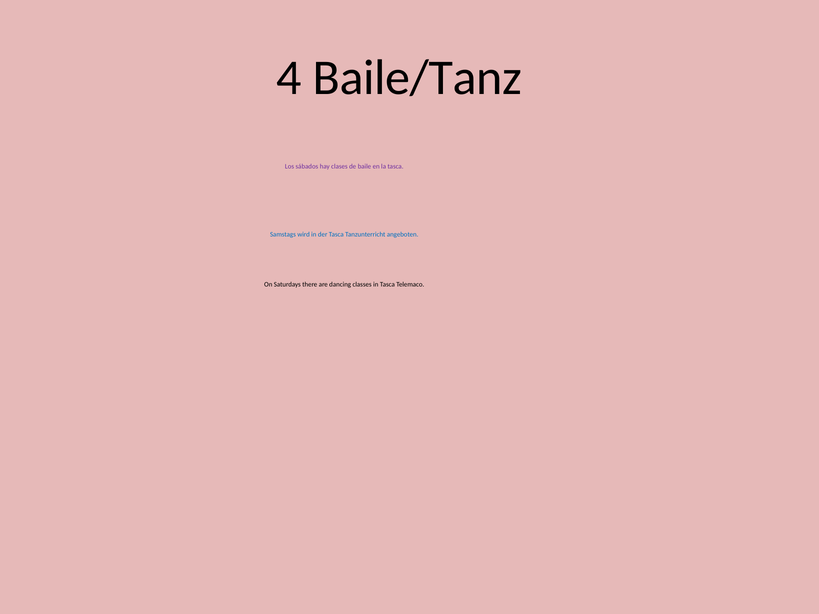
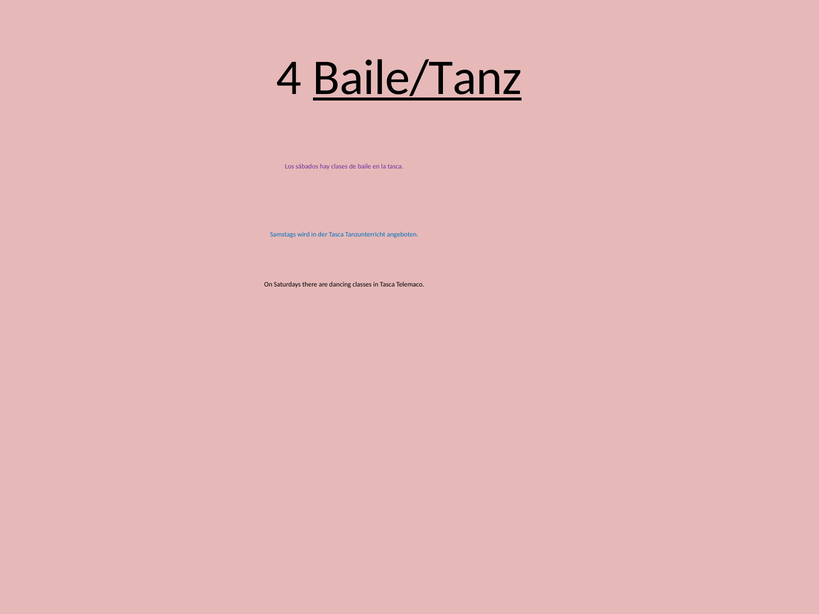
Baile/Tanz underline: none -> present (418, 78)
